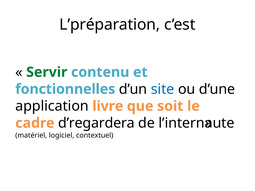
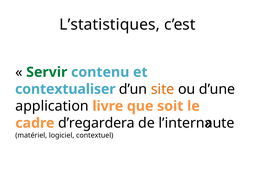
L’préparation: L’préparation -> L’statistiques (110, 25)
fonctionnelles: fonctionnelles -> contextualiser (65, 89)
site colour: blue -> orange (163, 89)
